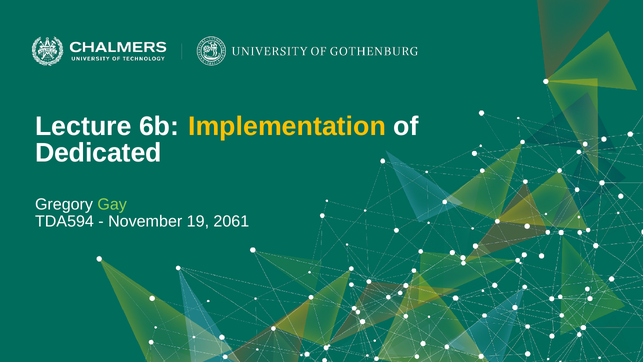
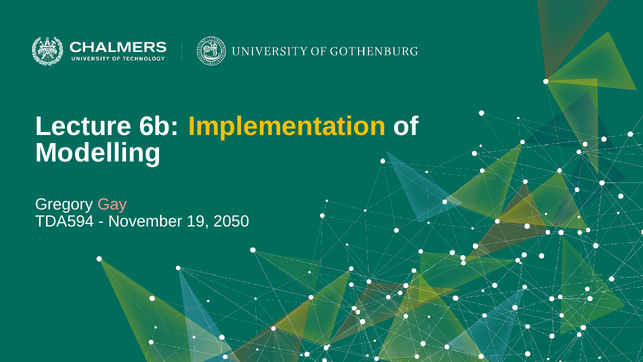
Dedicated: Dedicated -> Modelling (98, 153)
Gay colour: light green -> pink (112, 204)
2061: 2061 -> 2050 (231, 221)
